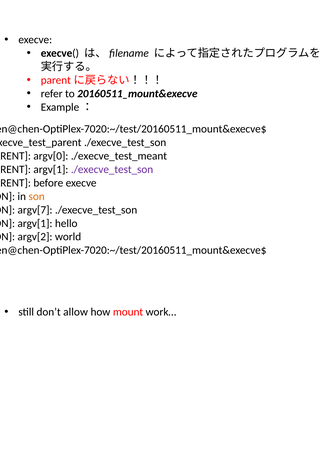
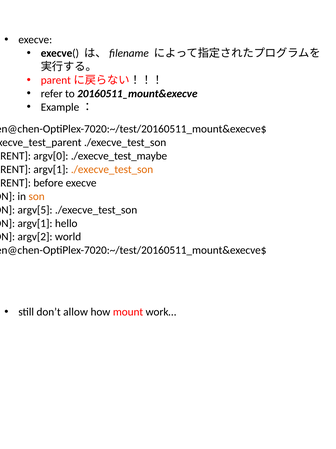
./execve_test_meant: ./execve_test_meant -> ./execve_test_maybe (119, 156)
./execve_test_son colour: purple -> orange (112, 169)
argv[7: argv[7 -> argv[5 (35, 209)
